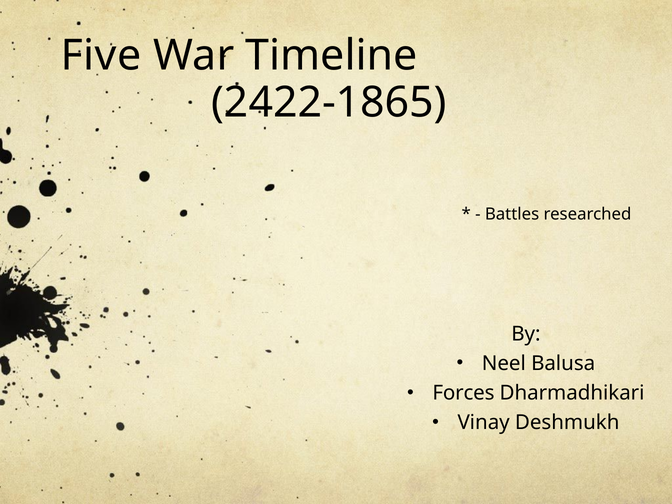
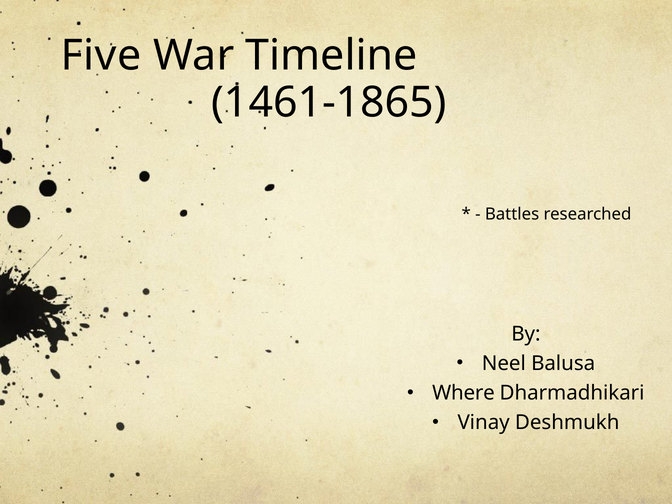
2422-1865: 2422-1865 -> 1461-1865 (329, 102)
Forces: Forces -> Where (463, 393)
